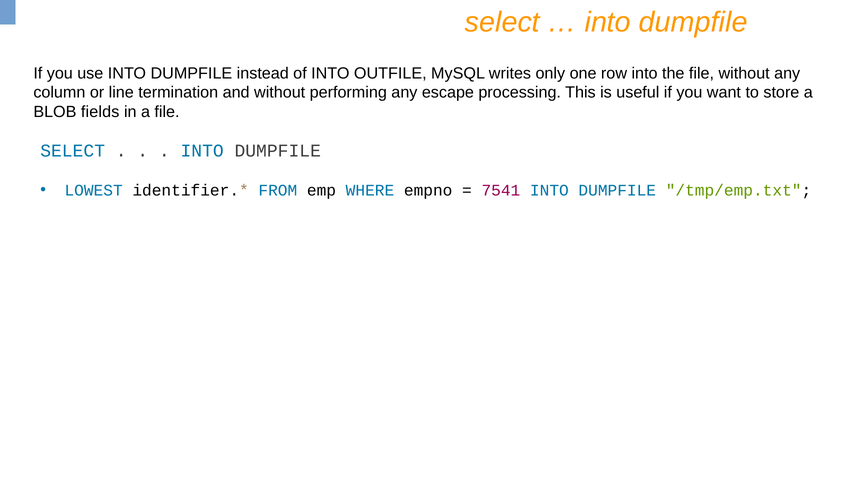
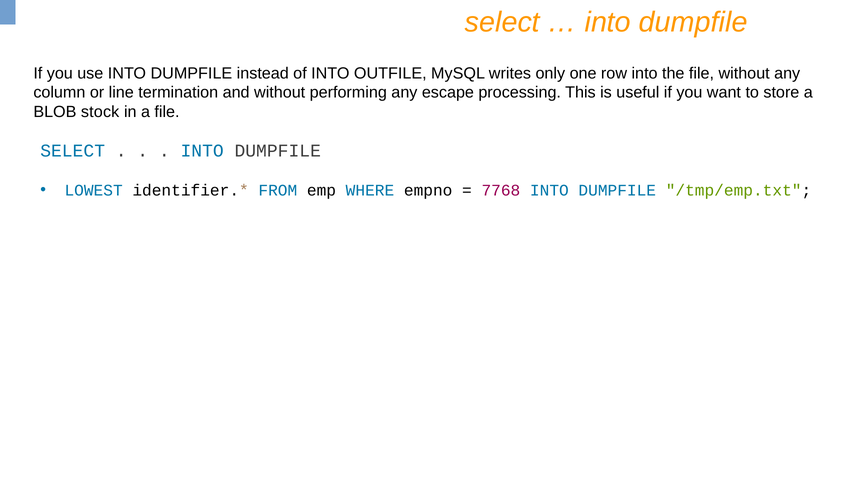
fields: fields -> stock (100, 112)
7541: 7541 -> 7768 (501, 190)
